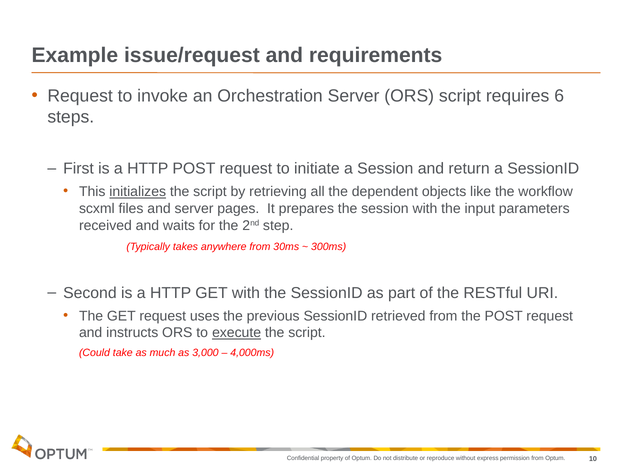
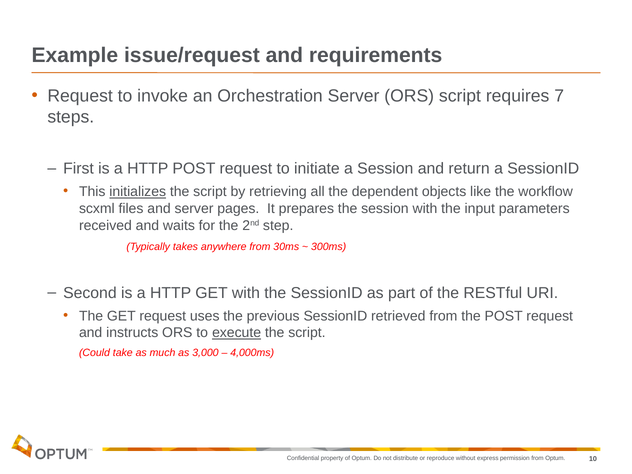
6: 6 -> 7 (559, 96)
